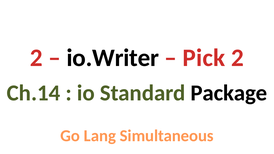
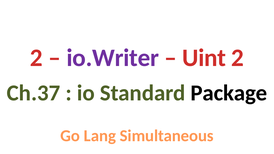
io.Writer colour: black -> purple (113, 58)
Pick: Pick -> Uint (204, 58)
Ch.14: Ch.14 -> Ch.37 (33, 93)
